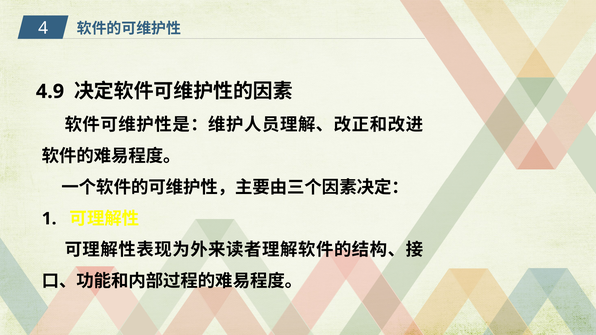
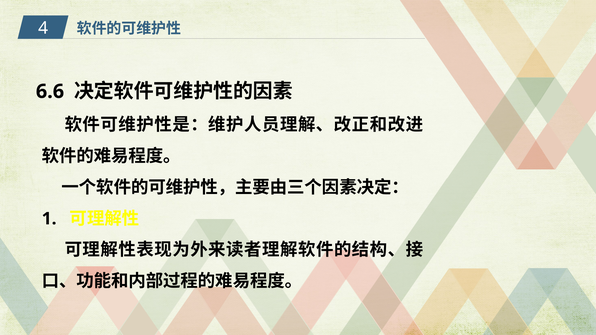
4.9: 4.9 -> 6.6 (50, 91)
